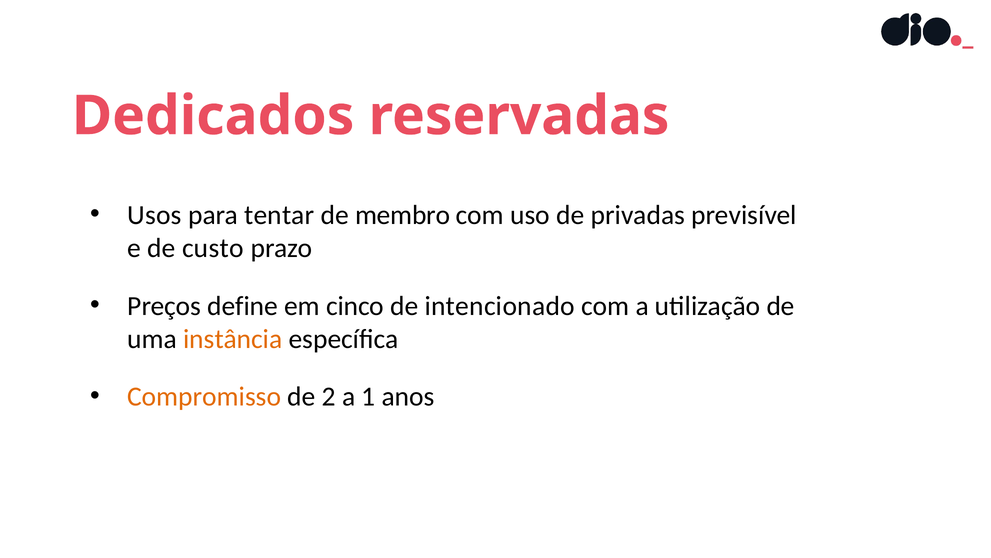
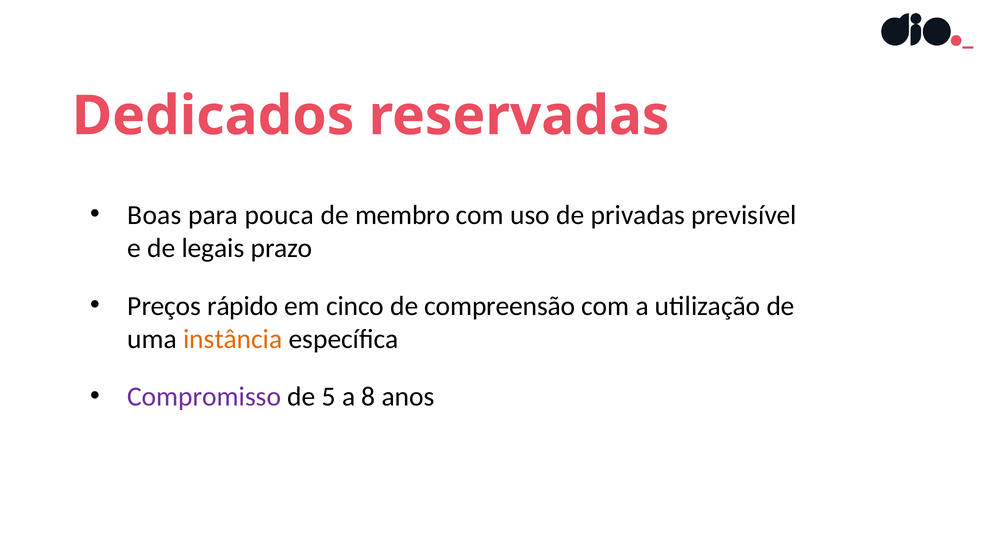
Usos: Usos -> Boas (154, 215)
tentar: tentar -> pouca (279, 215)
custo: custo -> legais (213, 248)
define: define -> rápido (243, 306)
intencionado: intencionado -> compreensão (500, 306)
Compromisso colour: orange -> purple (204, 396)
2: 2 -> 5 (329, 396)
1: 1 -> 8 (368, 396)
